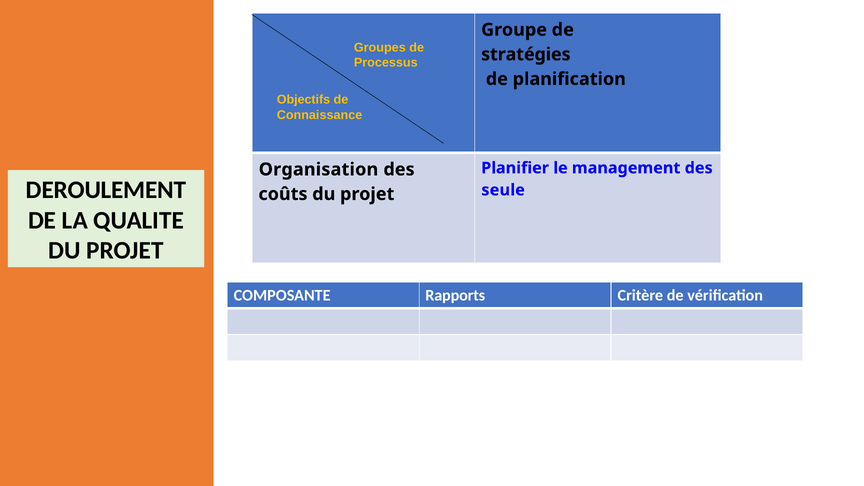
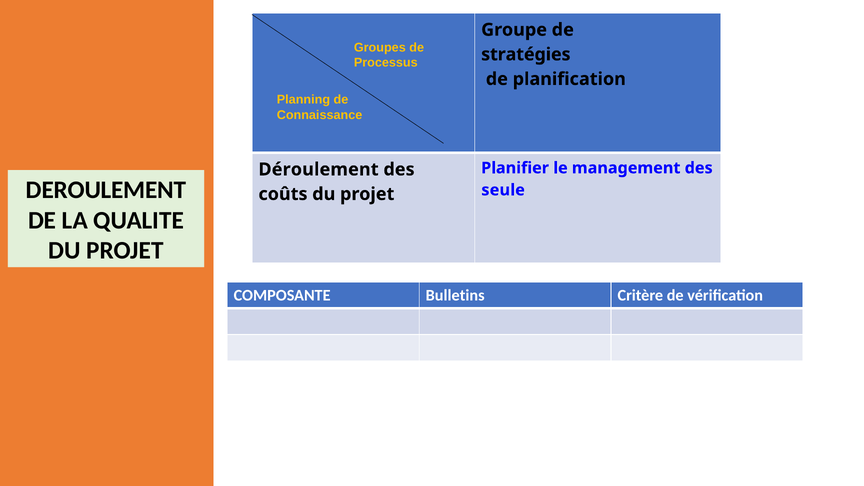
Objectifs: Objectifs -> Planning (303, 100)
Organisation: Organisation -> Déroulement (319, 169)
Rapports: Rapports -> Bulletins (455, 295)
